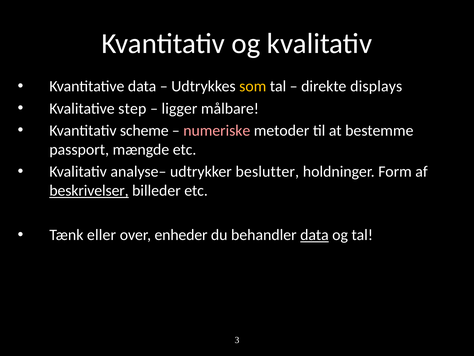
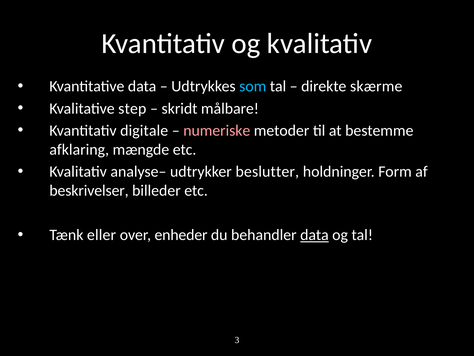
som colour: yellow -> light blue (253, 86)
displays: displays -> skærme (376, 86)
ligger: ligger -> skridt (180, 108)
scheme: scheme -> digitale (144, 130)
passport: passport -> afklaring (79, 149)
beskrivelser underline: present -> none (89, 190)
